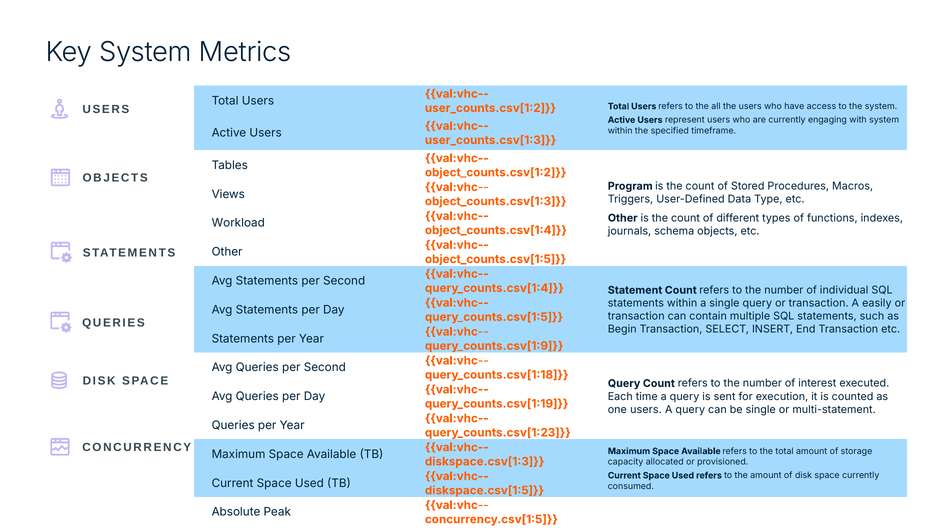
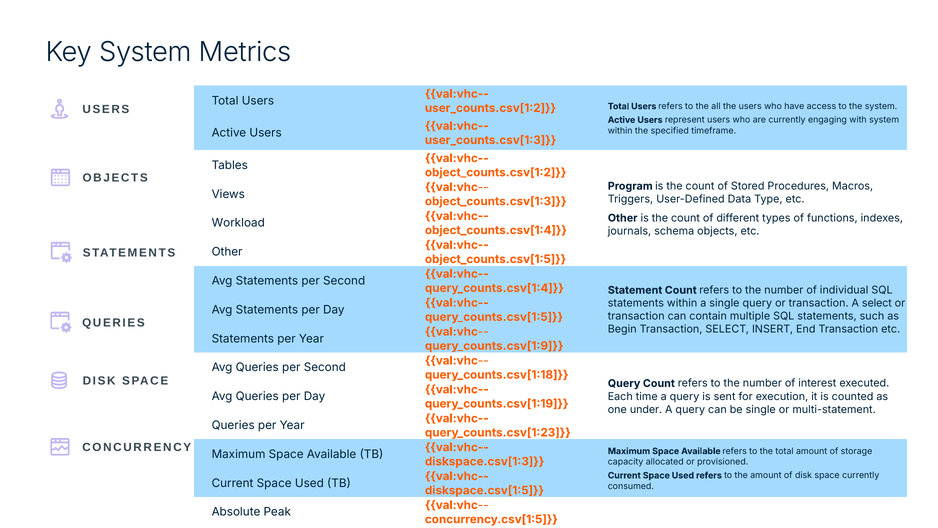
A easily: easily -> select (877, 303)
one users: users -> under (646, 409)
